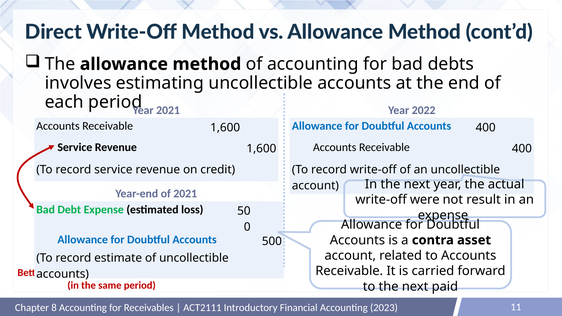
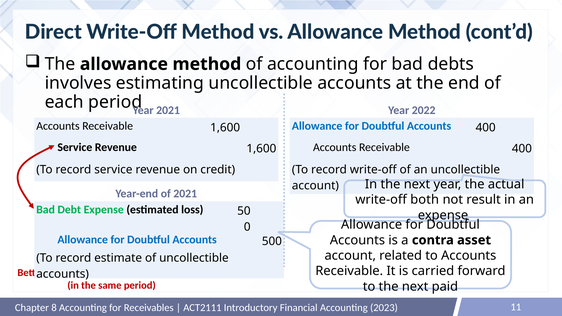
were: were -> both (425, 200)
